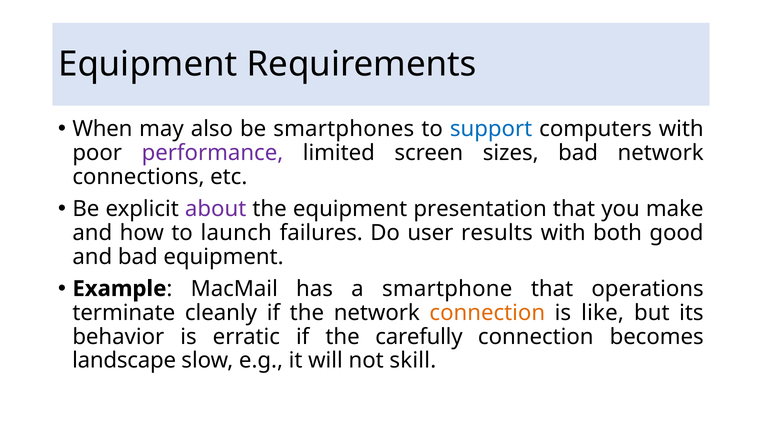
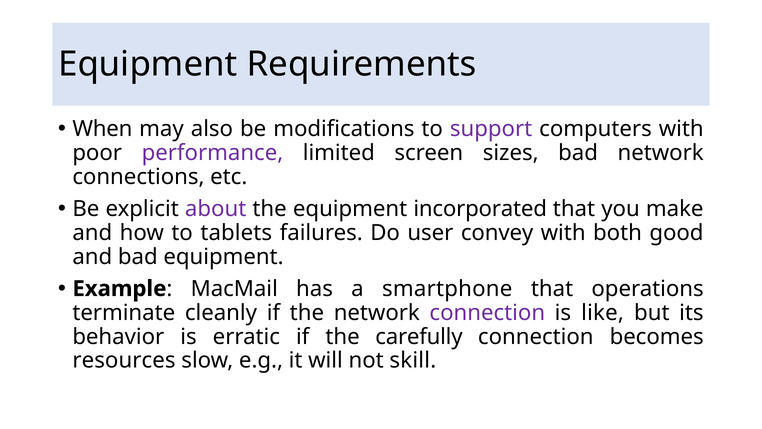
smartphones: smartphones -> modifications (344, 129)
support colour: blue -> purple (491, 129)
presentation: presentation -> incorporated (480, 209)
launch: launch -> tablets (236, 233)
results: results -> convey (497, 233)
connection colour: orange -> purple (487, 312)
landscape: landscape -> resources (124, 360)
